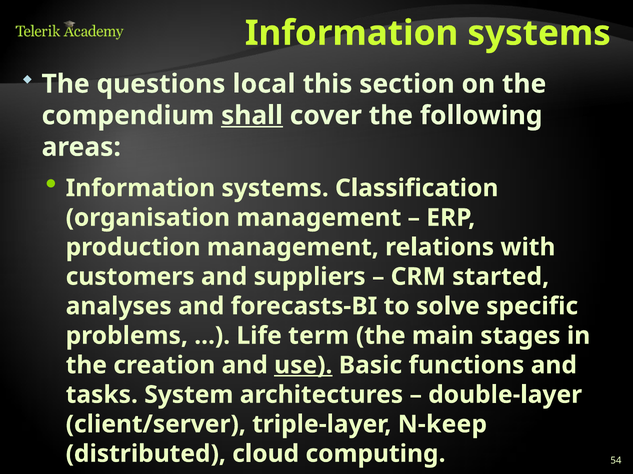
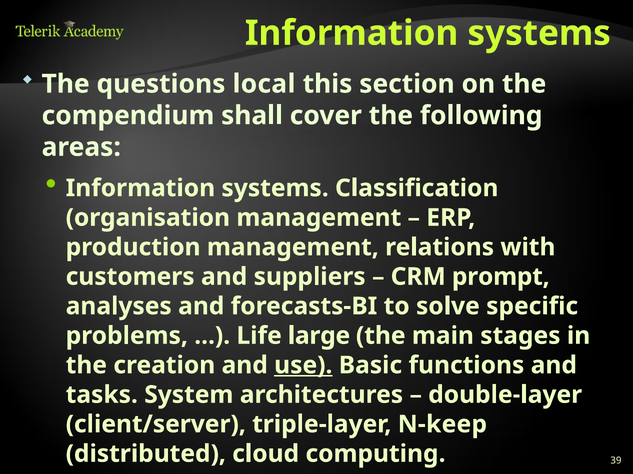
shall underline: present -> none (252, 116)
started: started -> prompt (501, 277)
term: term -> large (319, 336)
54: 54 -> 39 (616, 461)
